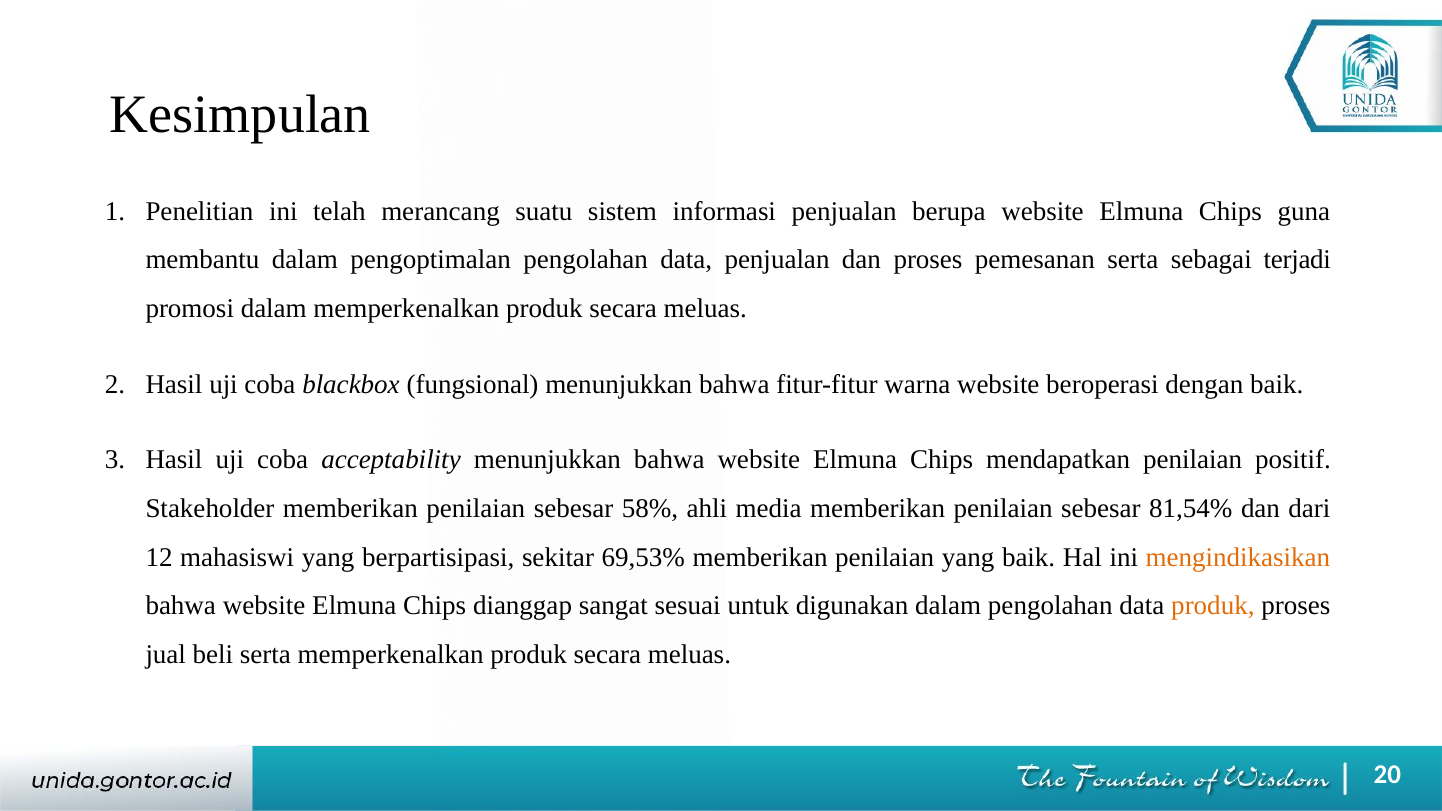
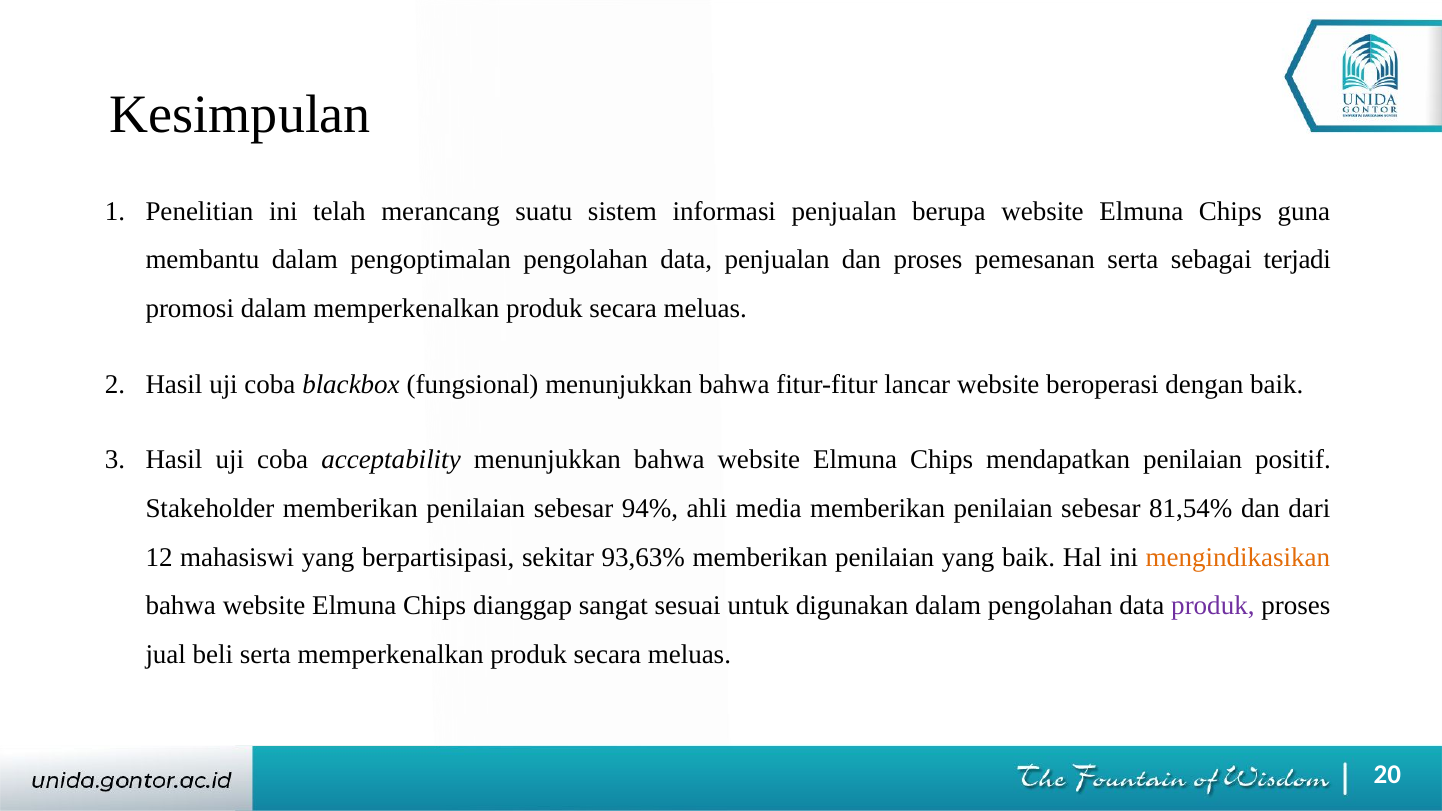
warna: warna -> lancar (917, 384)
58%: 58% -> 94% (650, 509)
69,53%: 69,53% -> 93,63% (643, 557)
produk colour: orange -> purple (1213, 606)
